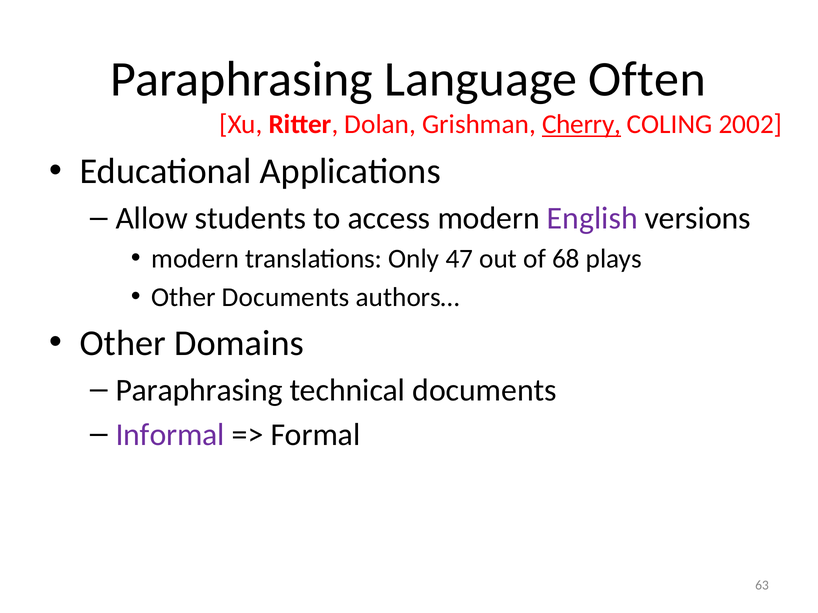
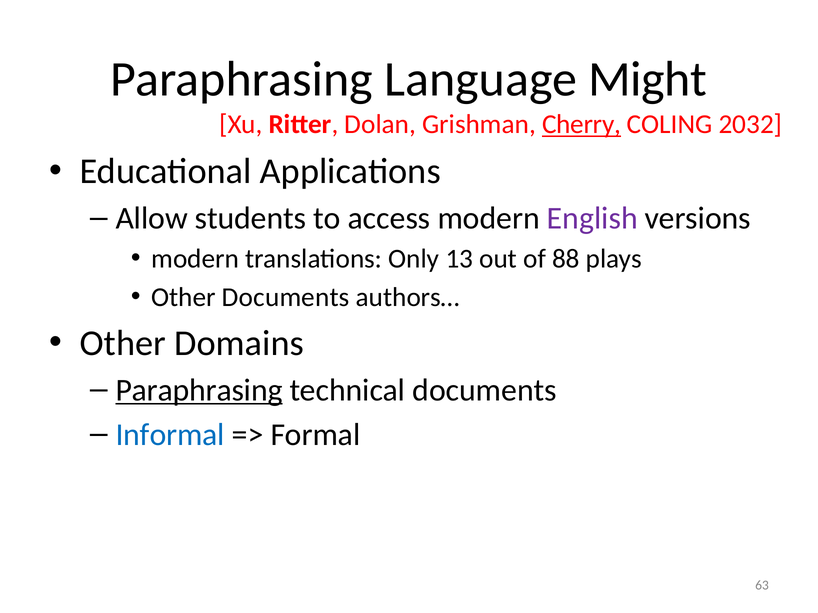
Often: Often -> Might (648, 79)
2002: 2002 -> 2032 (750, 125)
47: 47 -> 13 (459, 259)
68: 68 -> 88 (566, 259)
Paraphrasing underline: none -> present (199, 390)
Informal colour: purple -> blue (170, 435)
